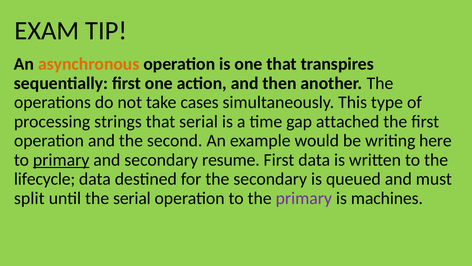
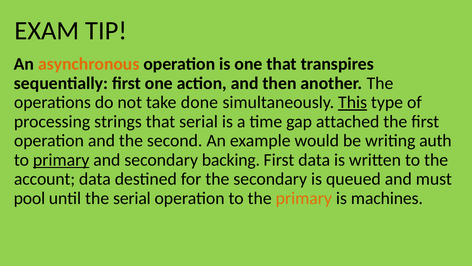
cases: cases -> done (199, 102)
This underline: none -> present (353, 102)
here: here -> auth (435, 140)
resume: resume -> backing (231, 160)
lifecycle: lifecycle -> account (45, 179)
split: split -> pool (29, 198)
primary colour: purple -> orange (304, 198)
